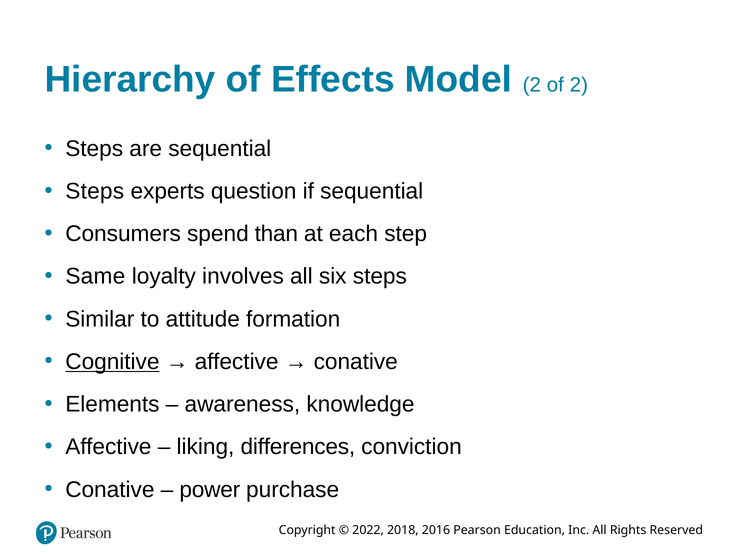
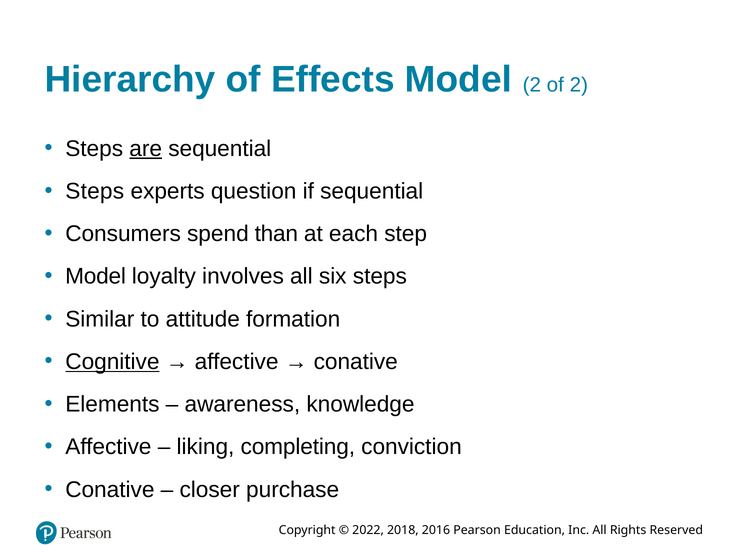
are underline: none -> present (146, 149)
Same: Same -> Model (96, 277)
differences: differences -> completing (298, 447)
power: power -> closer (210, 490)
